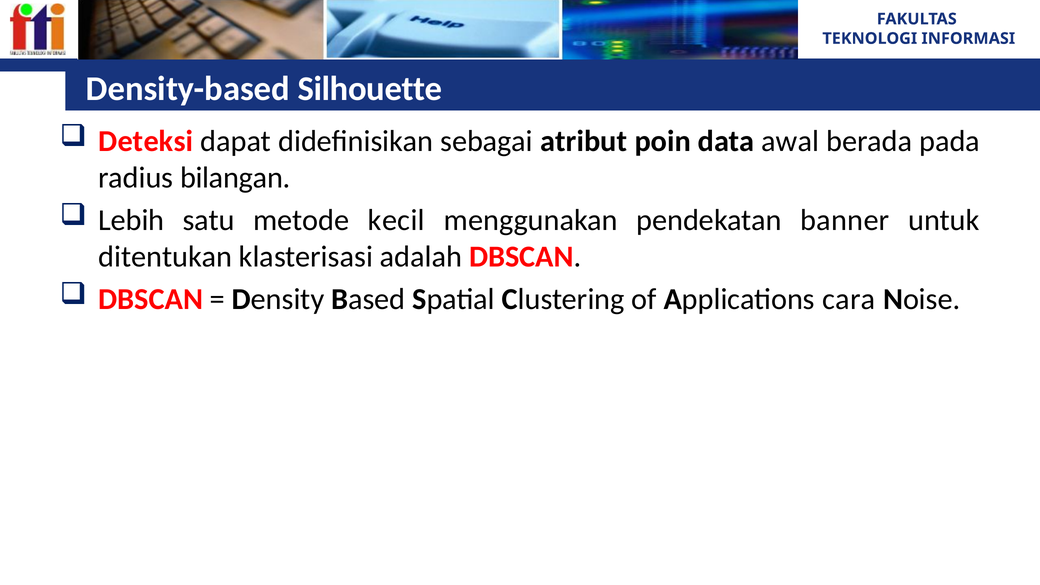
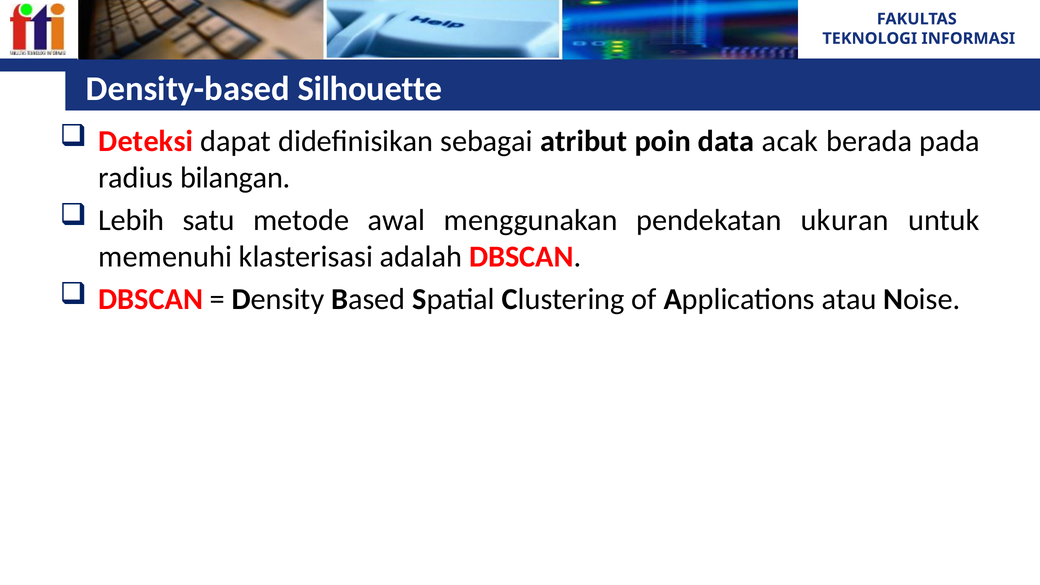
awal: awal -> acak (790, 141)
kecil: kecil -> awal (396, 220)
banner: banner -> ukuran (845, 220)
ditentukan: ditentukan -> memenuhi (165, 257)
cara: cara -> atau (849, 299)
